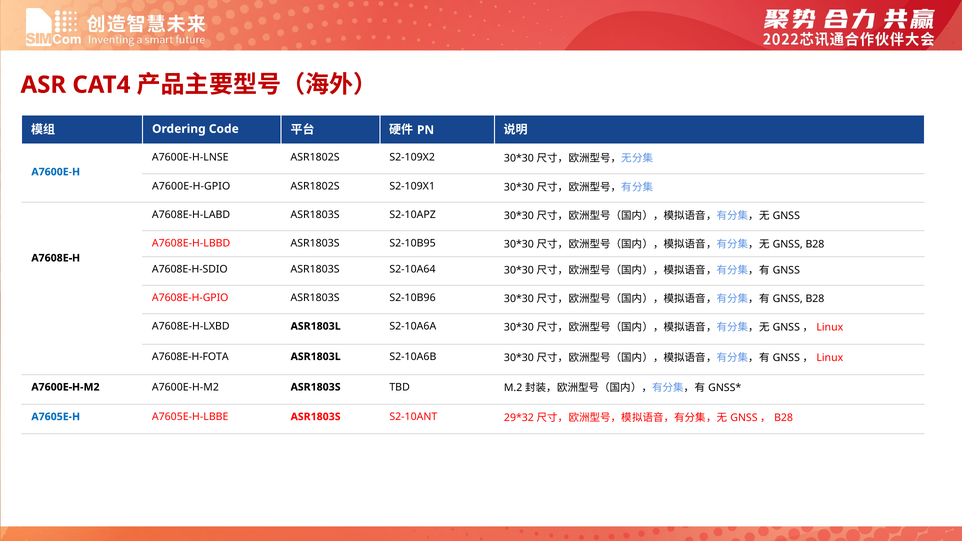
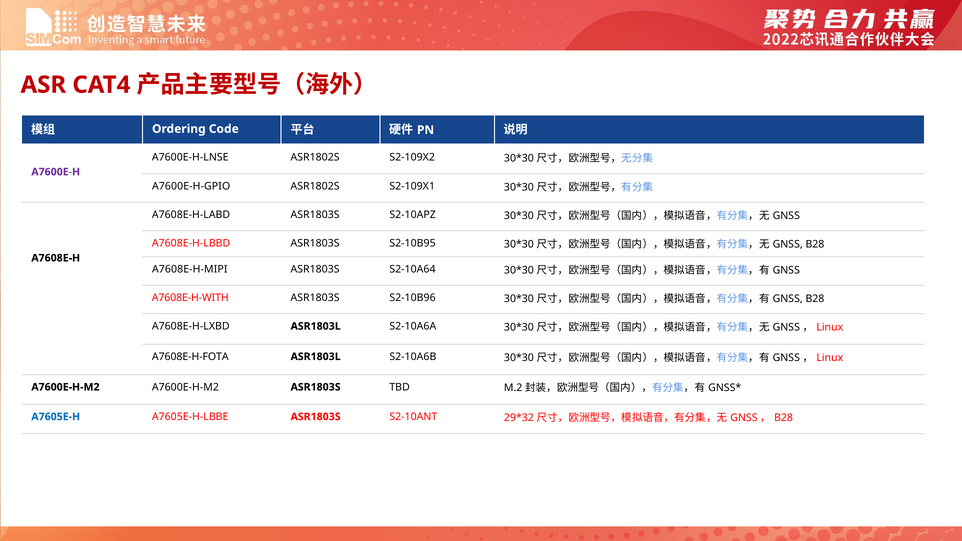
A7600E-H colour: blue -> purple (56, 172)
A7608E-H-SDIO: A7608E-H-SDIO -> A7608E-H-MIPI (190, 269)
A7608E-H-GPIO: A7608E-H-GPIO -> A7608E-H-WITH (190, 298)
